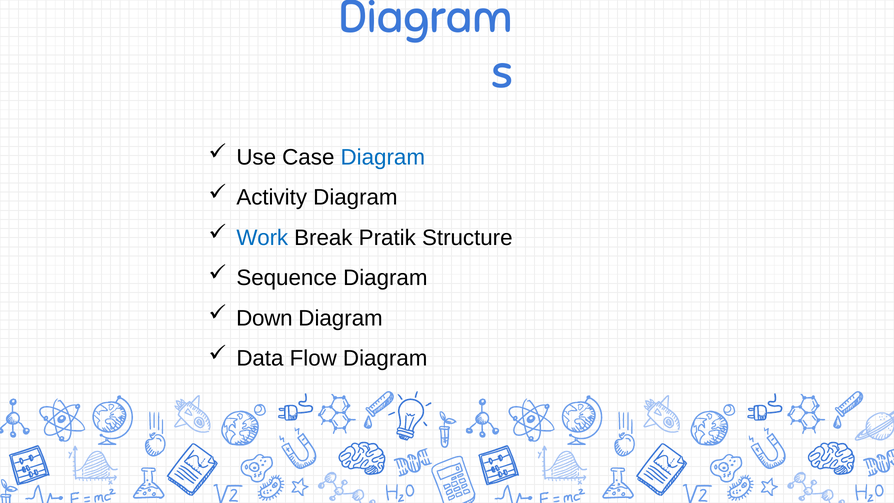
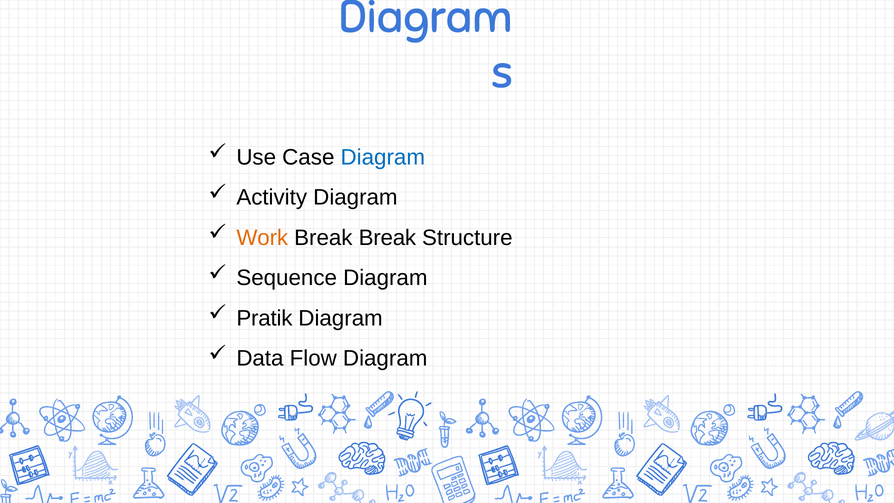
Work colour: blue -> orange (262, 238)
Break Pratik: Pratik -> Break (387, 238)
Down: Down -> Pratik (264, 318)
